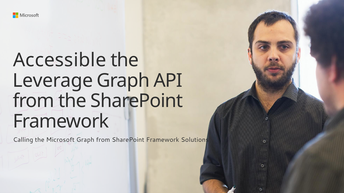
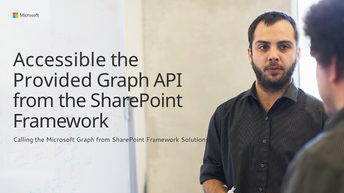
Leverage: Leverage -> Provided (53, 81)
